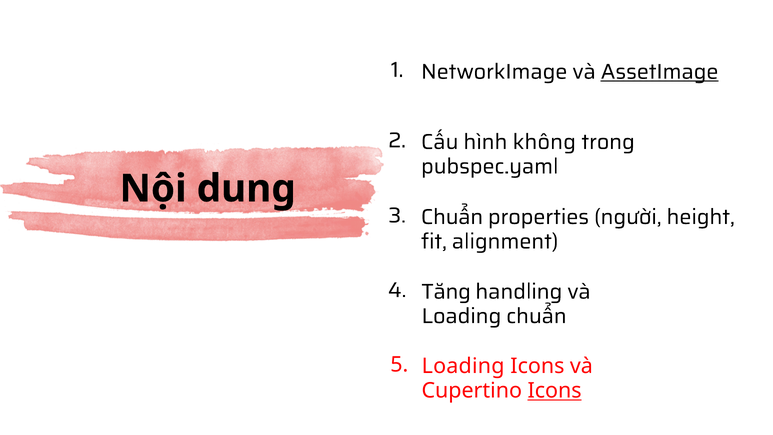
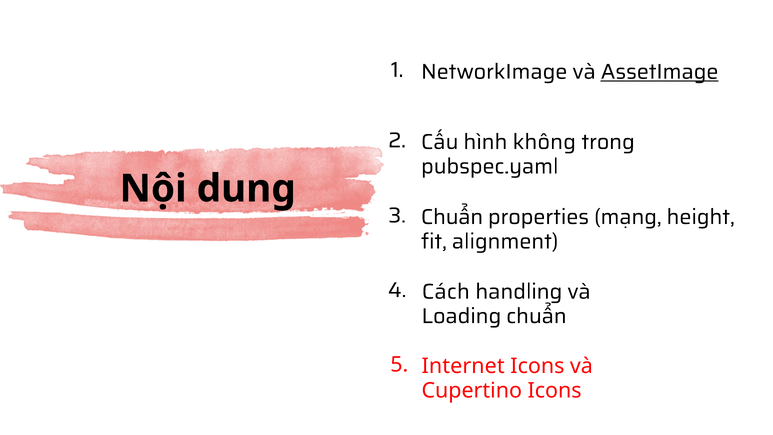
người: người -> mạng (628, 217)
Tăng: Tăng -> Cách (446, 291)
5 Loading: Loading -> Internet (463, 366)
Icons underline: present -> none (555, 391)
